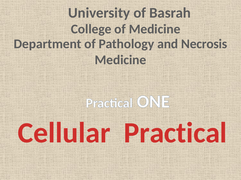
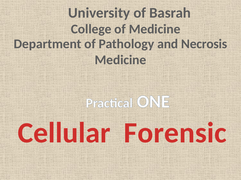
Cellular Practical: Practical -> Forensic (175, 133)
